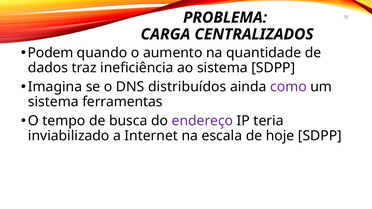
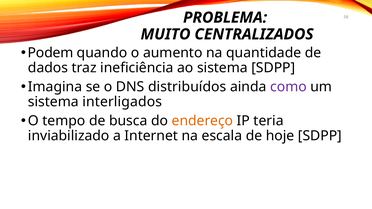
CARGA: CARGA -> MUITO (166, 34)
ferramentas: ferramentas -> interligados (122, 102)
endereço colour: purple -> orange (202, 121)
